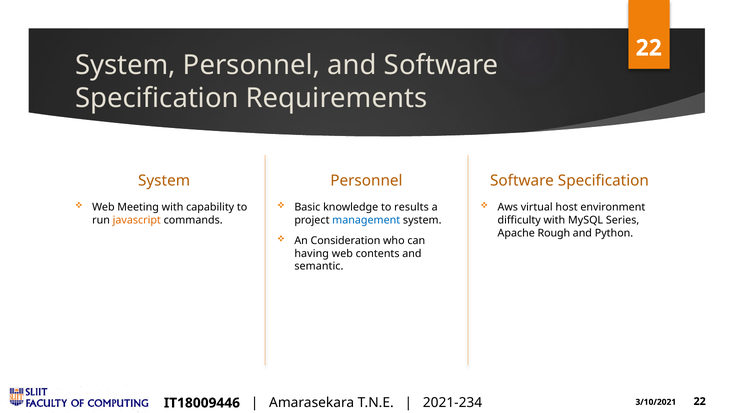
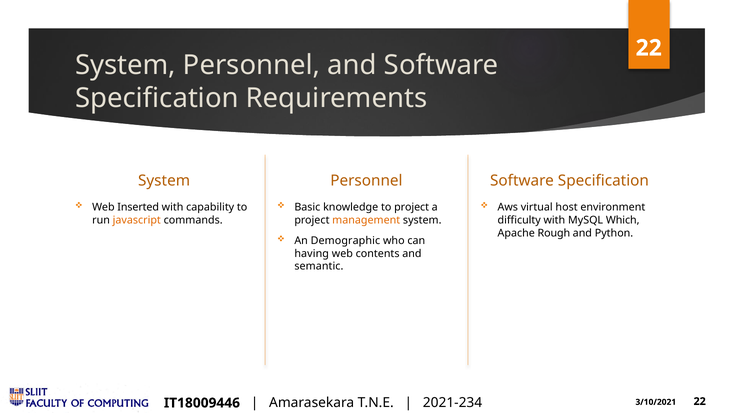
Meeting: Meeting -> Inserted (138, 207)
to results: results -> project (412, 207)
management colour: blue -> orange (366, 220)
Series: Series -> Which (623, 220)
Consideration: Consideration -> Demographic (345, 241)
